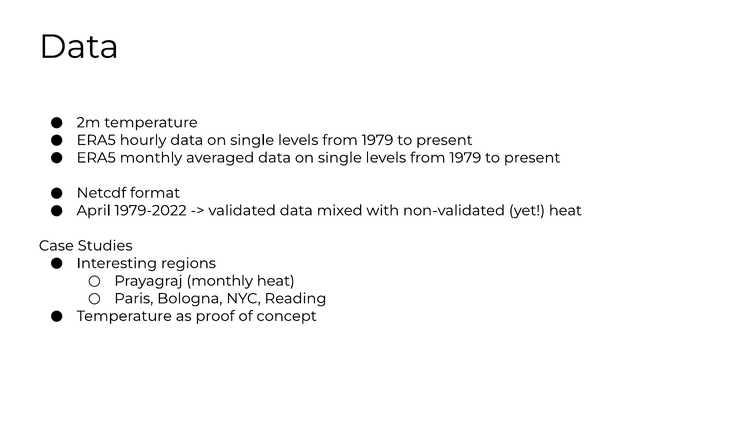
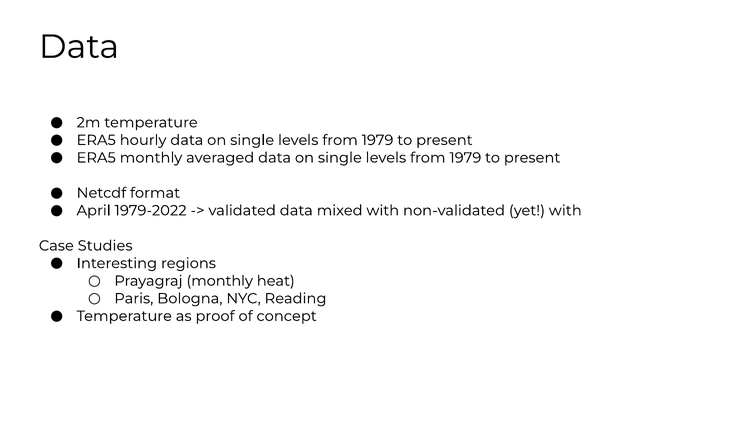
yet heat: heat -> with (565, 211)
